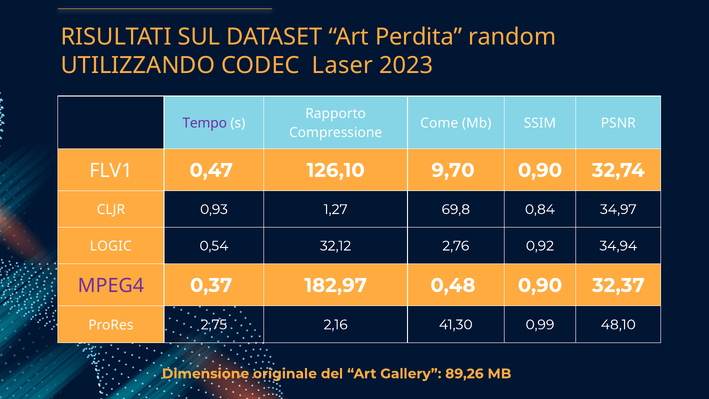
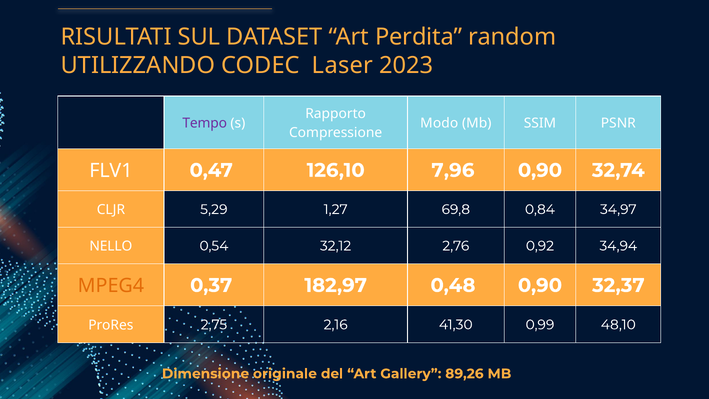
Come: Come -> Modo (439, 123)
9,70: 9,70 -> 7,96 (453, 170)
0,93: 0,93 -> 5,29 (214, 209)
LOGIC: LOGIC -> NELLO (111, 246)
MPEG4 colour: purple -> orange (111, 286)
